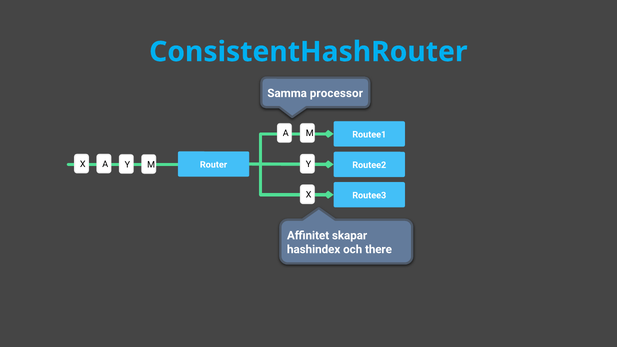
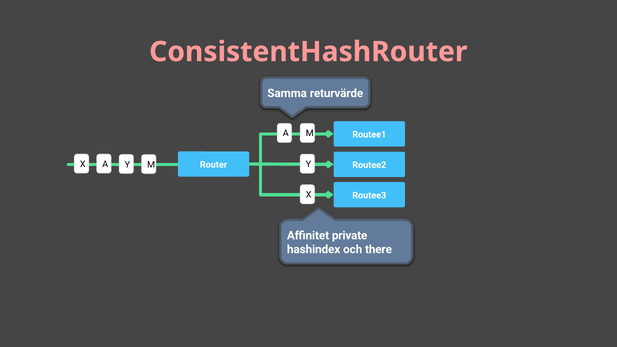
ConsistentHashRouter colour: light blue -> pink (308, 52)
processor: processor -> returvärde (336, 93)
skapar: skapar -> private (350, 235)
